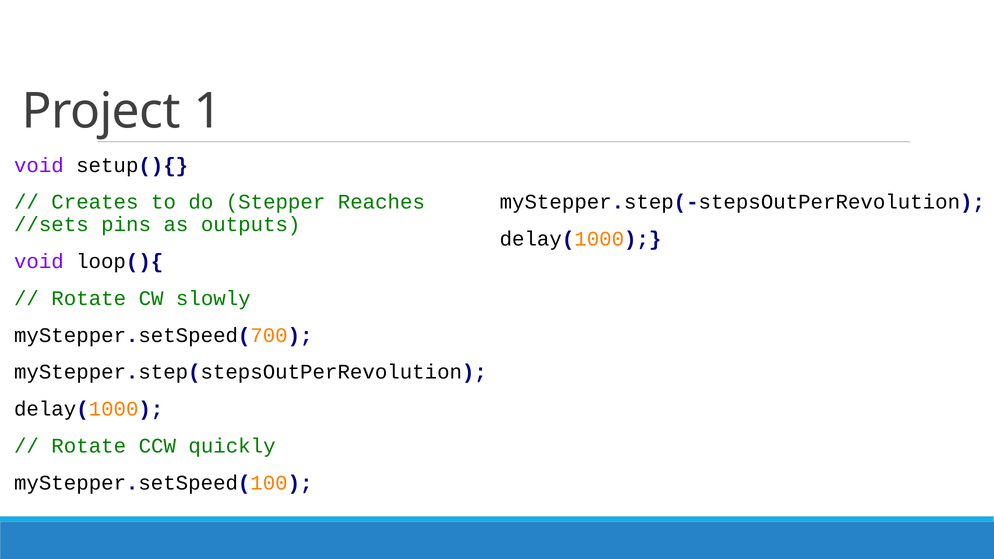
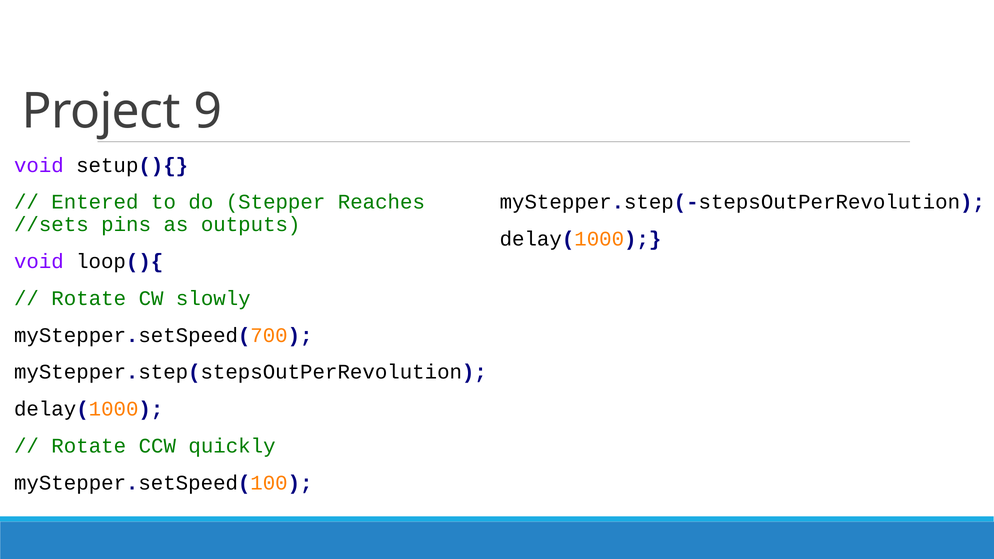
1: 1 -> 9 (208, 111)
Creates: Creates -> Entered (95, 202)
